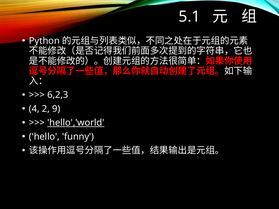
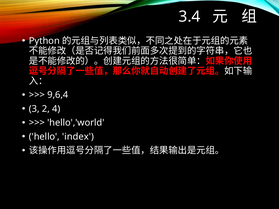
5.1: 5.1 -> 3.4 (190, 17)
6,2,3: 6,2,3 -> 9,6,4 (58, 95)
4: 4 -> 3 (34, 109)
9: 9 -> 4 (56, 109)
hello','world underline: present -> none (76, 123)
funny: funny -> index (78, 137)
